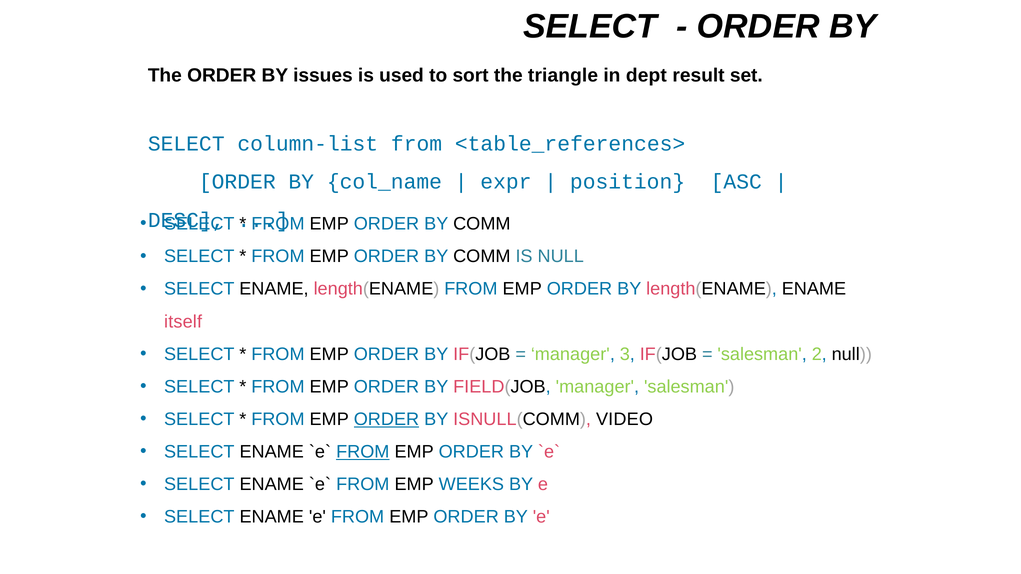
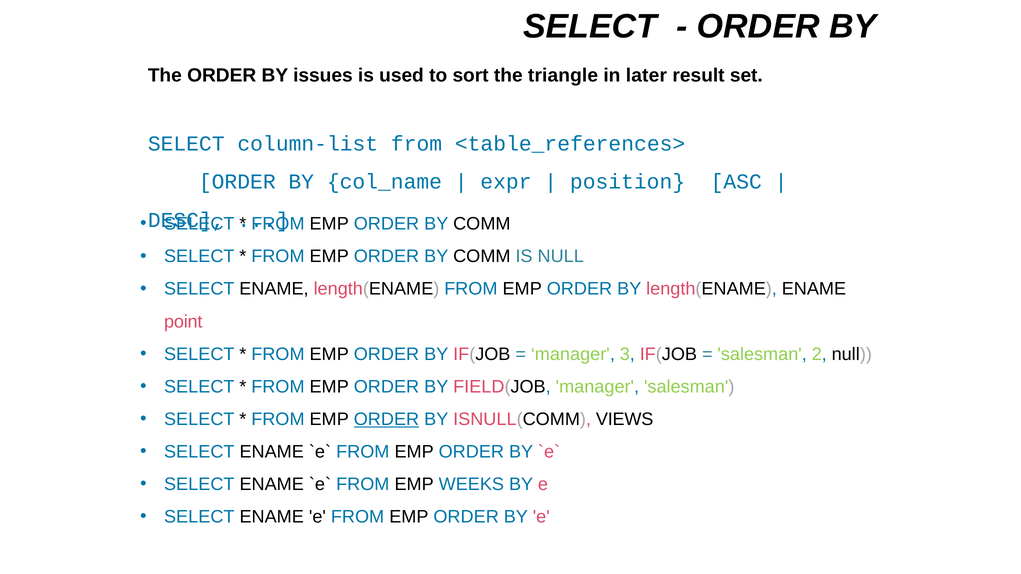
dept: dept -> later (646, 75)
itself: itself -> point (183, 322)
VIDEO: VIDEO -> VIEWS (625, 419)
FROM underline: present -> none (363, 452)
